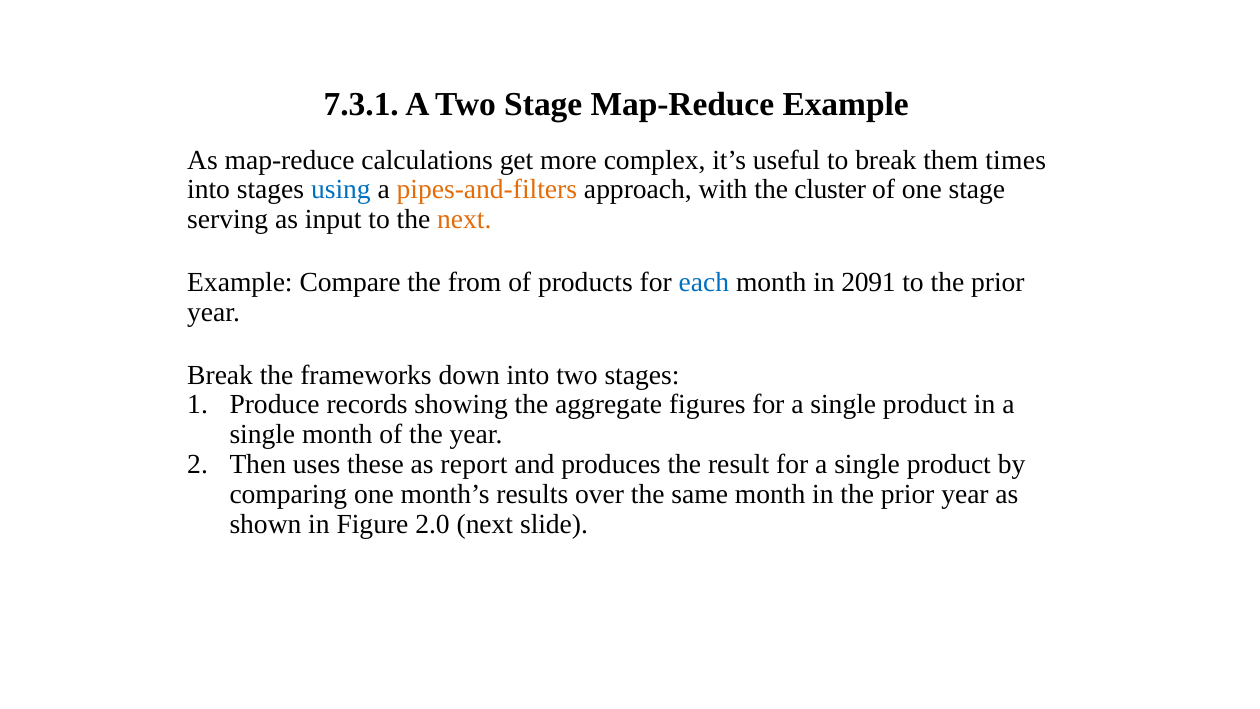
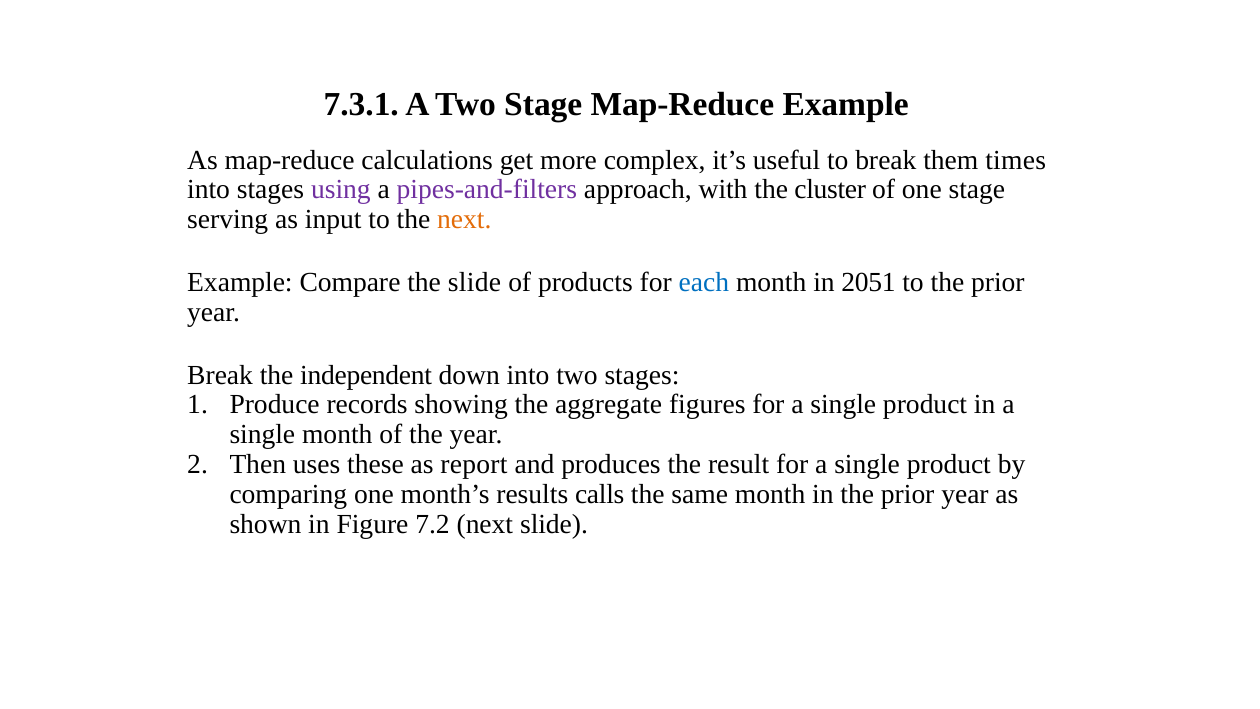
using colour: blue -> purple (341, 190)
pipes-and-filters colour: orange -> purple (487, 190)
the from: from -> slide (474, 282)
2091: 2091 -> 2051 (869, 282)
frameworks: frameworks -> independent (366, 375)
over: over -> calls (600, 494)
2.0: 2.0 -> 7.2 (433, 524)
